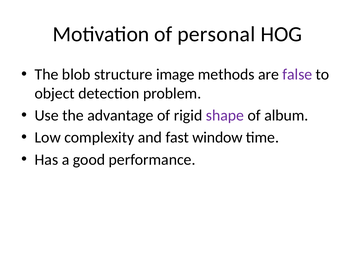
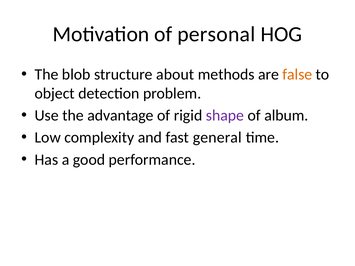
image: image -> about (175, 74)
false colour: purple -> orange (297, 74)
window: window -> general (217, 138)
